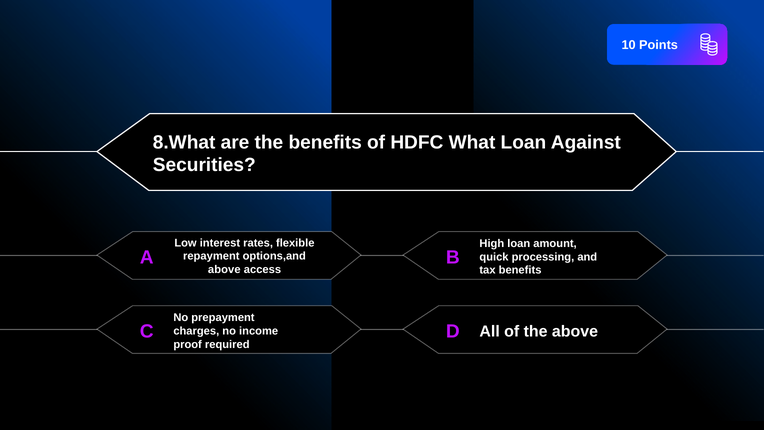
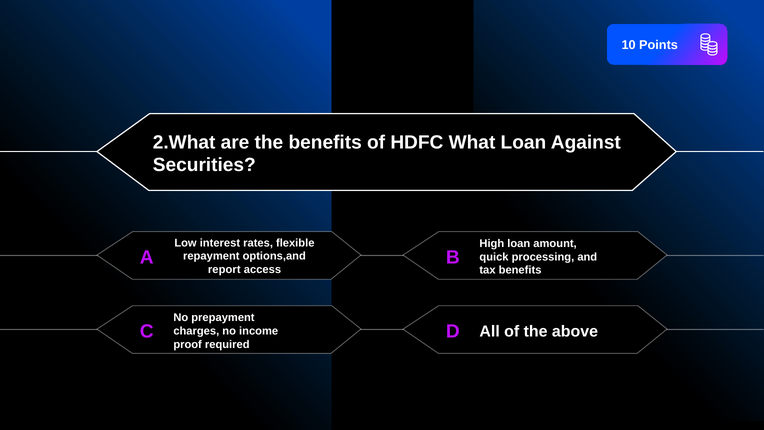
8.What: 8.What -> 2.What (184, 142)
above: above -> report (224, 269)
